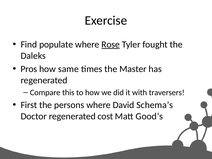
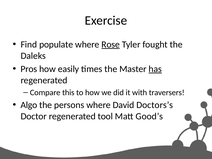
same: same -> easily (69, 69)
has underline: none -> present (155, 69)
First: First -> Algo (29, 105)
Schema’s: Schema’s -> Doctors’s (155, 105)
cost: cost -> tool (105, 116)
